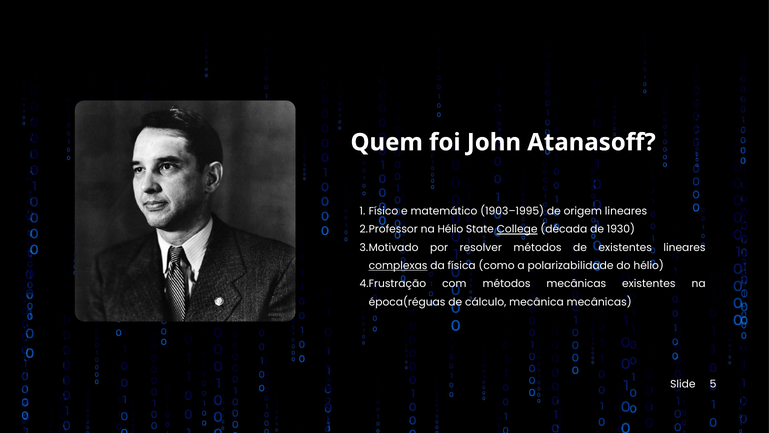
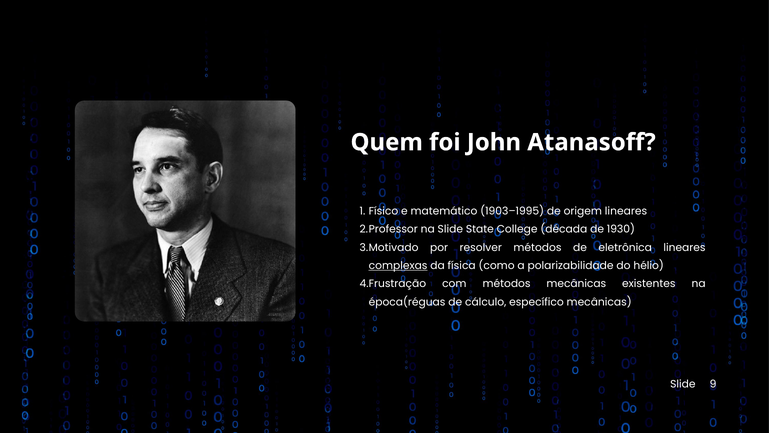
na Hélio: Hélio -> Slide (450, 229)
College underline: present -> none (517, 229)
de existentes: existentes -> eletrônica (625, 247)
mecânica: mecânica -> específico (536, 302)
5: 5 -> 9 (713, 384)
